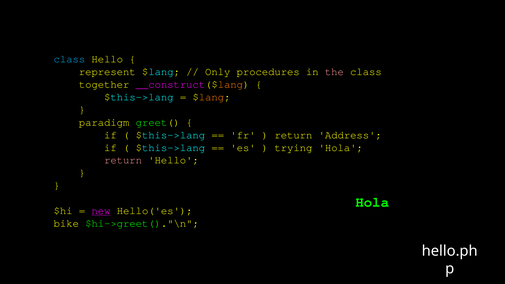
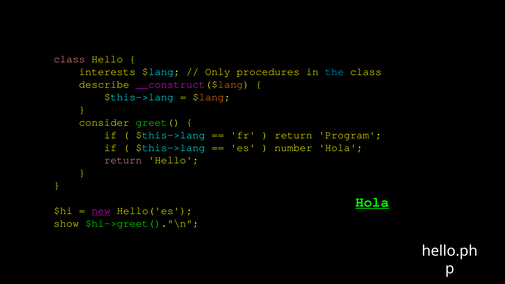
class colour: light blue -> pink (69, 59)
represent: represent -> interests (107, 72)
the colour: pink -> light blue (334, 72)
together: together -> describe (104, 84)
paradigm: paradigm -> consider (104, 122)
Address: Address -> Program (350, 135)
trying: trying -> number (293, 148)
Hola underline: none -> present (372, 202)
bike: bike -> show (66, 223)
